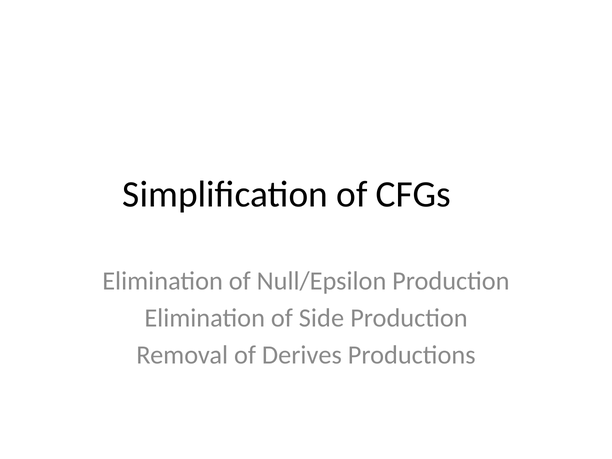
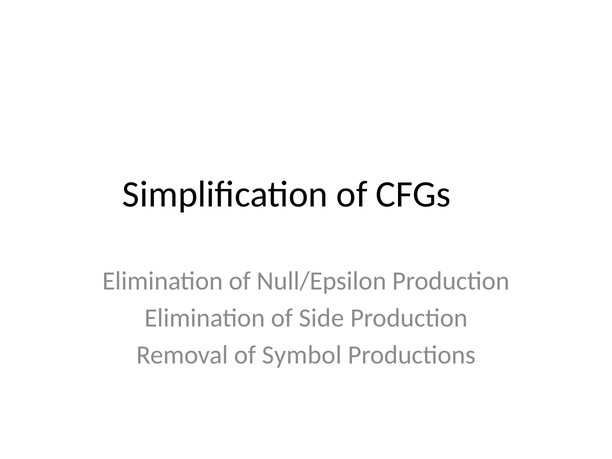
Derives: Derives -> Symbol (302, 355)
